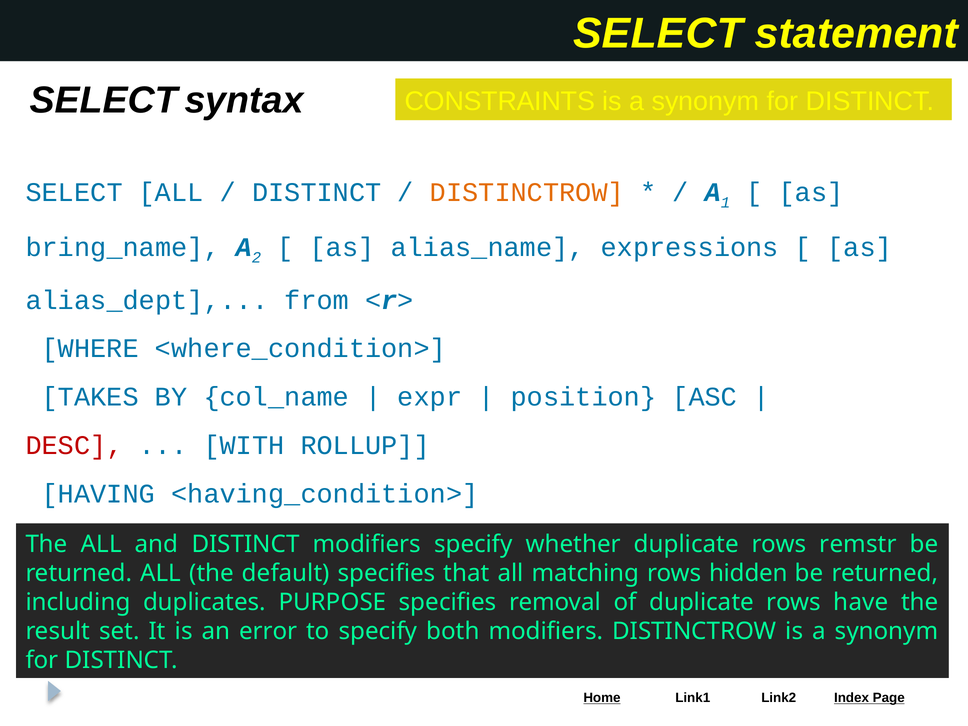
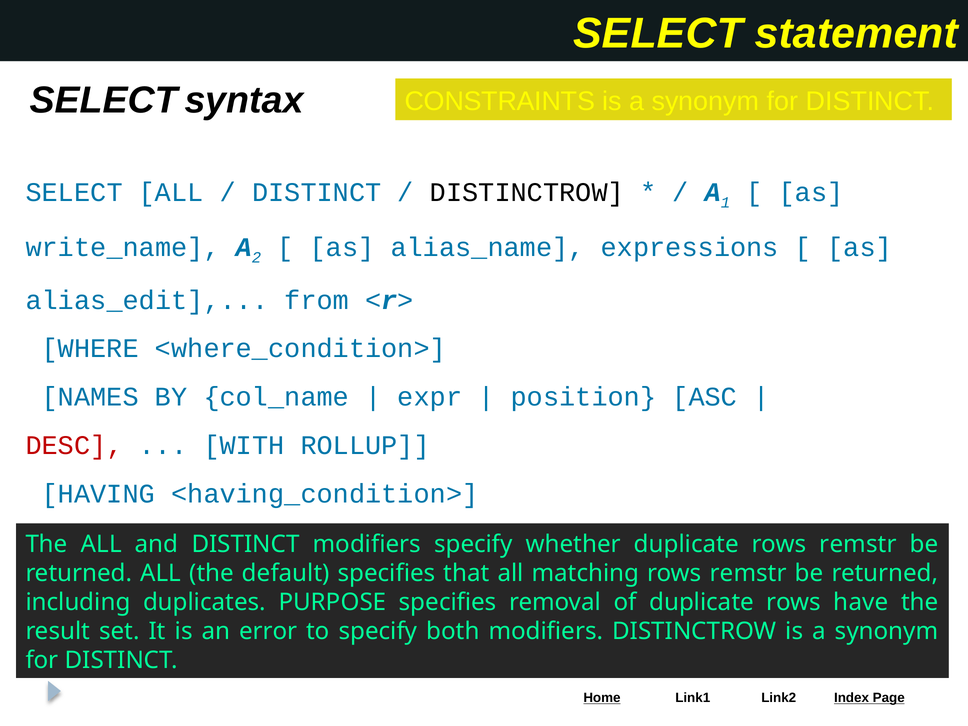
DISTINCTROW colour: orange -> black (527, 192)
bring_name: bring_name -> write_name (123, 247)
alias_dept: alias_dept -> alias_edit (147, 300)
TAKES: TAKES -> NAMES (90, 397)
matching rows hidden: hidden -> remstr (748, 573)
